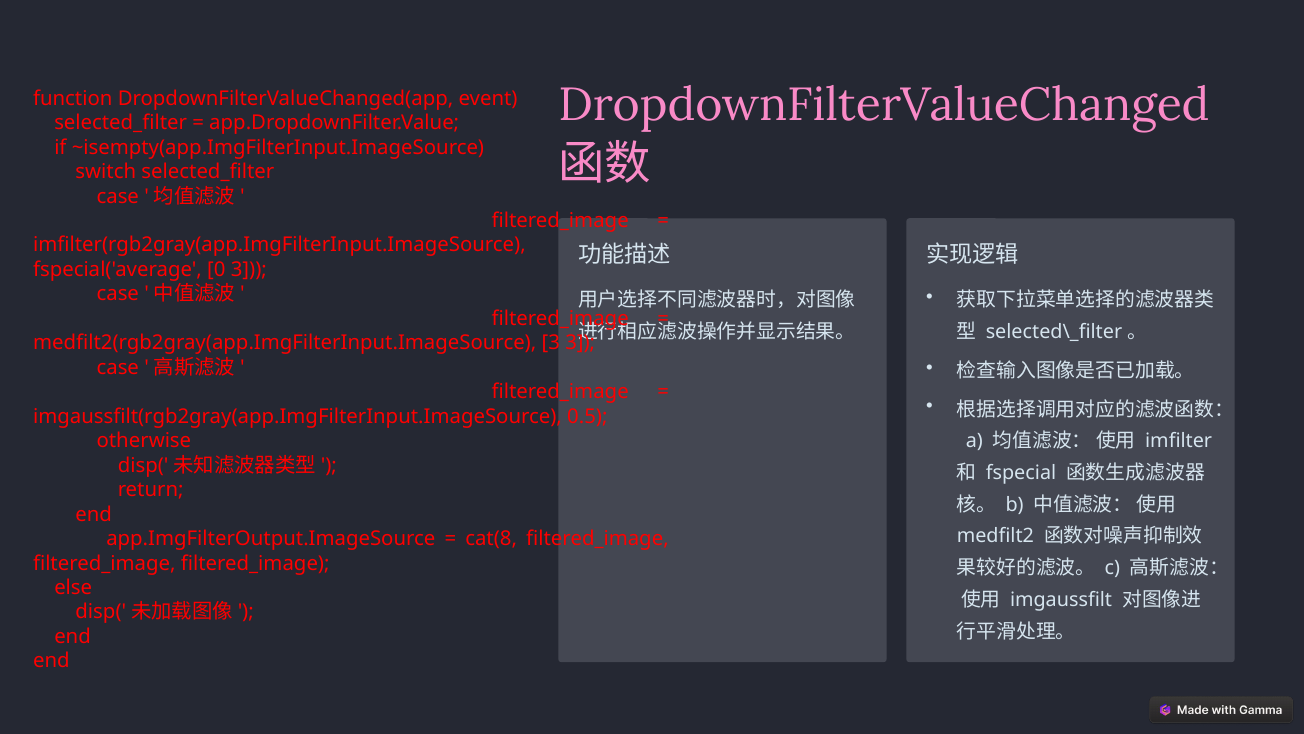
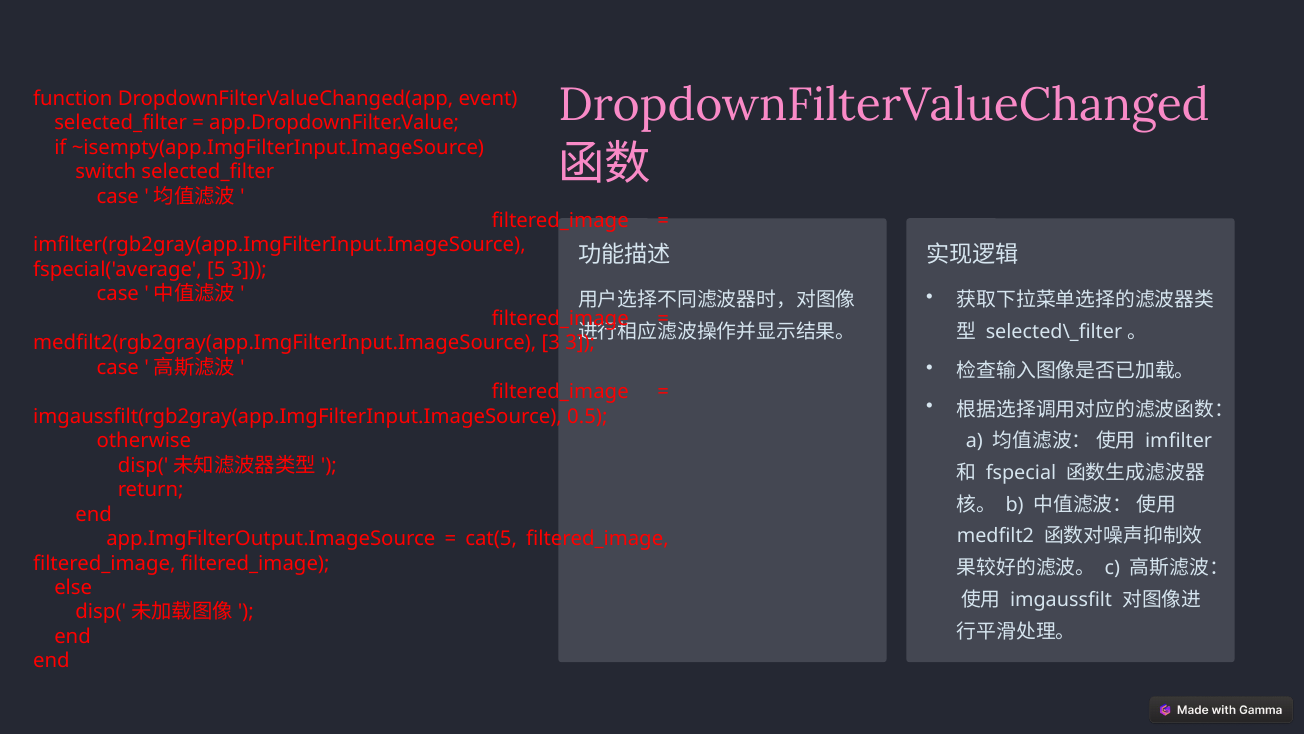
0: 0 -> 5 (216, 270)
cat(8: cat(8 -> cat(5 (491, 538)
